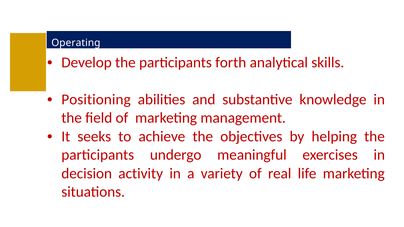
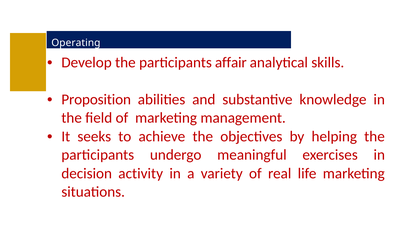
forth: forth -> affair (231, 63)
Positioning: Positioning -> Proposition (96, 100)
